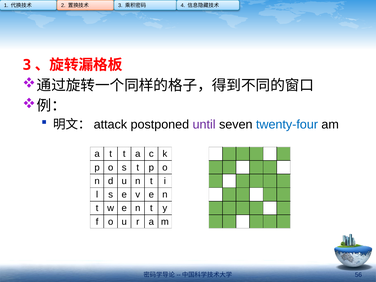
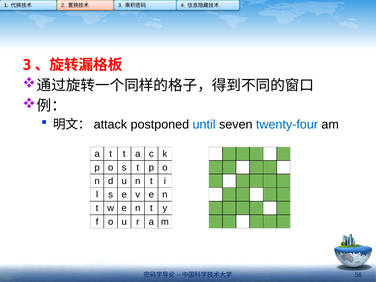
until colour: purple -> blue (204, 125)
